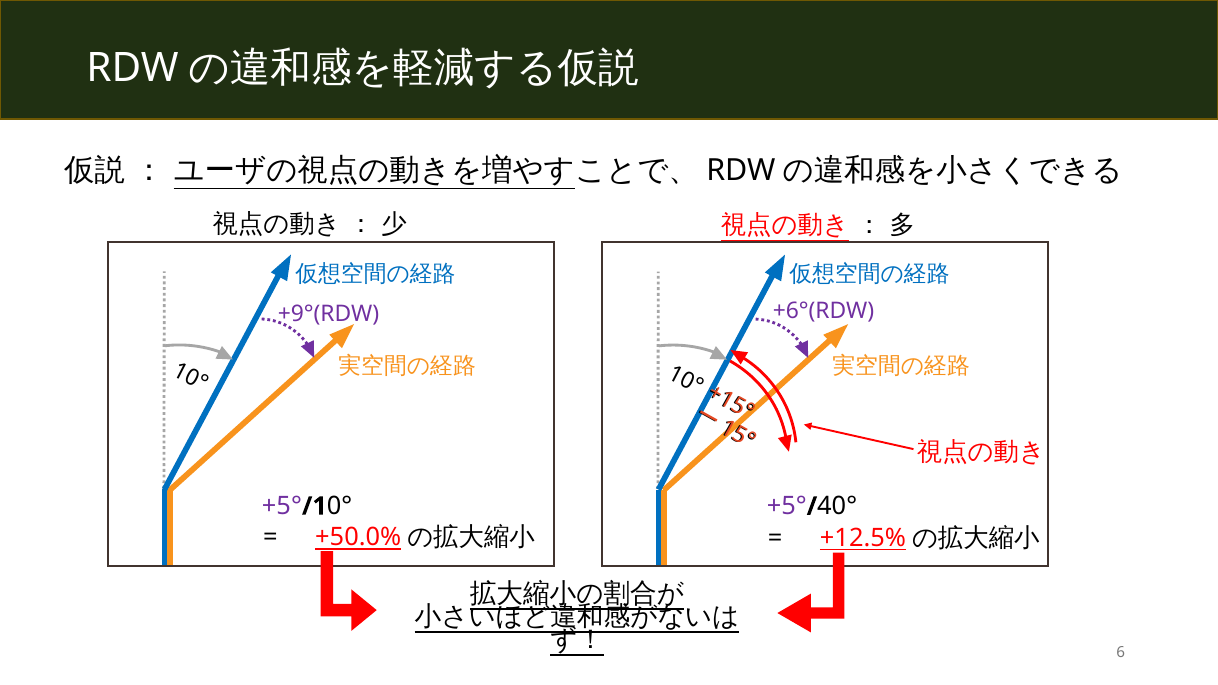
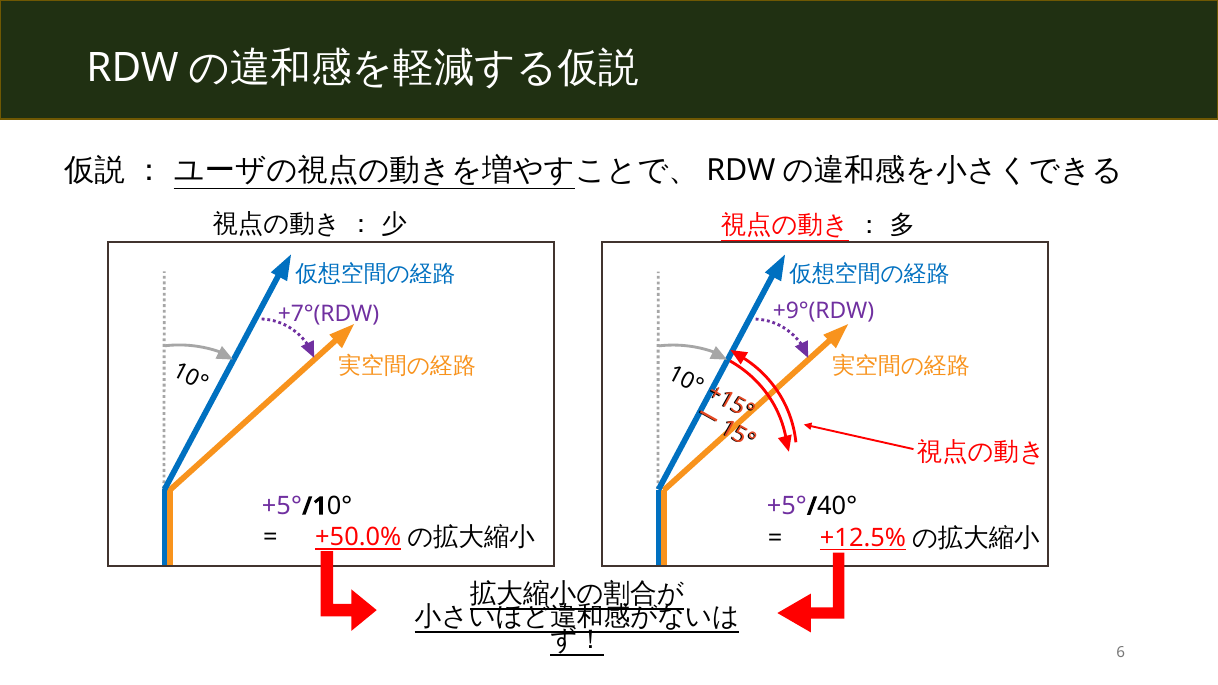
+6°(RDW: +6°(RDW -> +9°(RDW (824, 311)
+9°(RDW: +9°(RDW -> +7°(RDW (329, 314)
